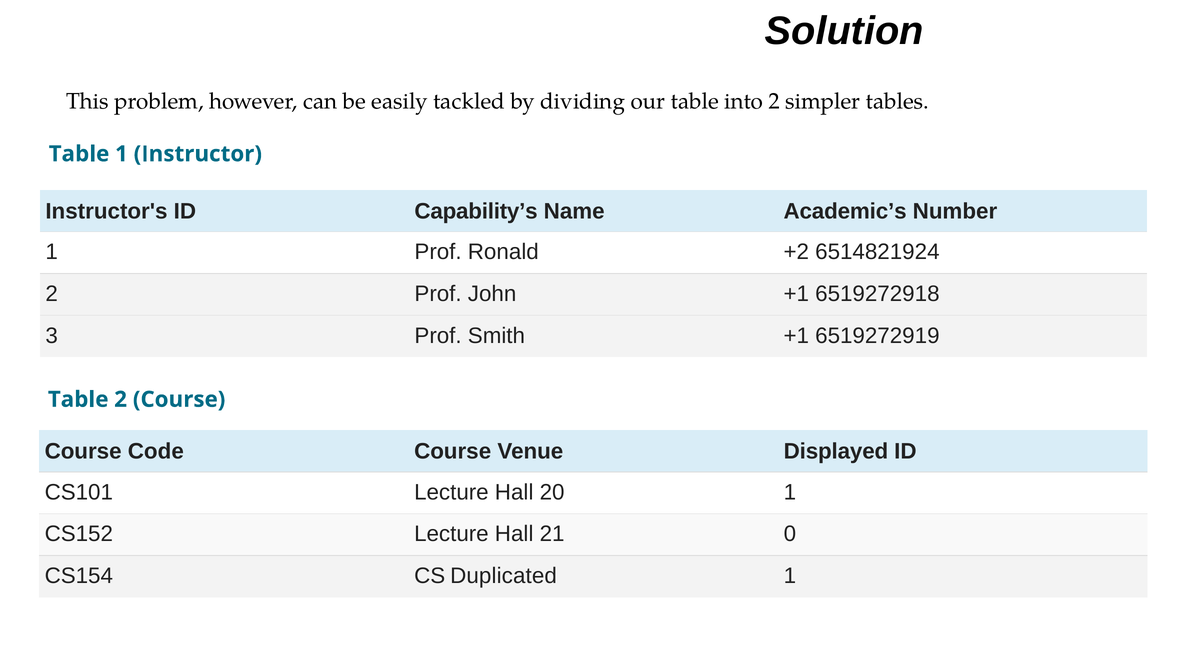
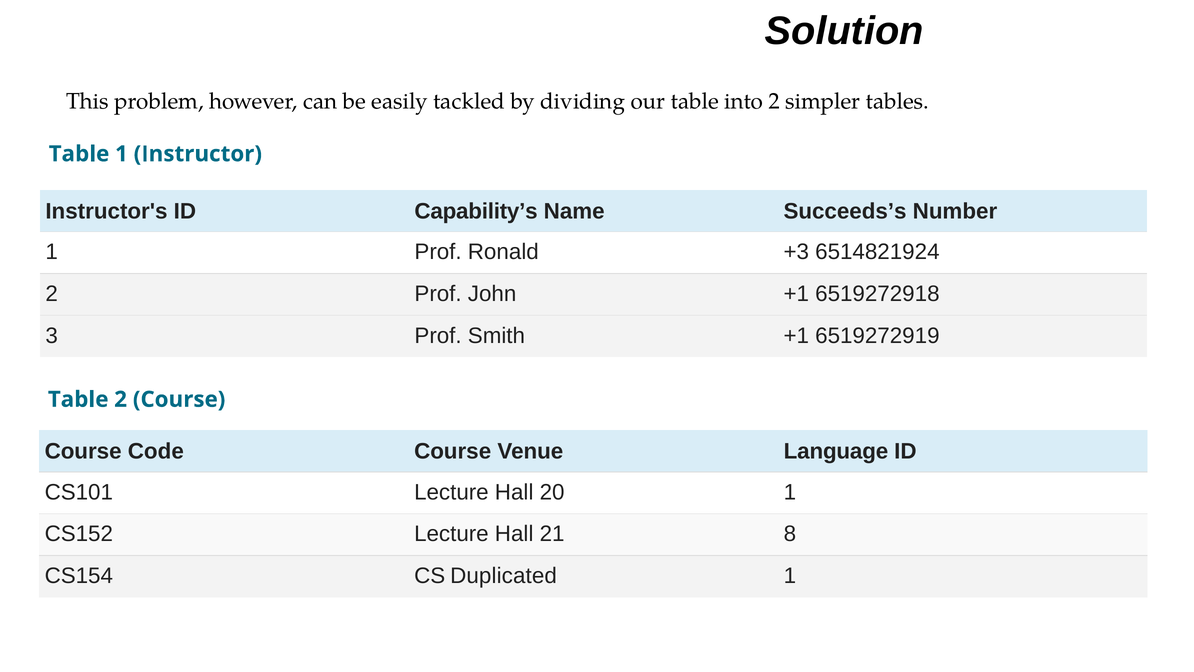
Academic’s: Academic’s -> Succeeds’s (845, 211)
+2: +2 -> +3 (796, 252)
Displayed: Displayed -> Language (836, 451)
0: 0 -> 8 (790, 534)
